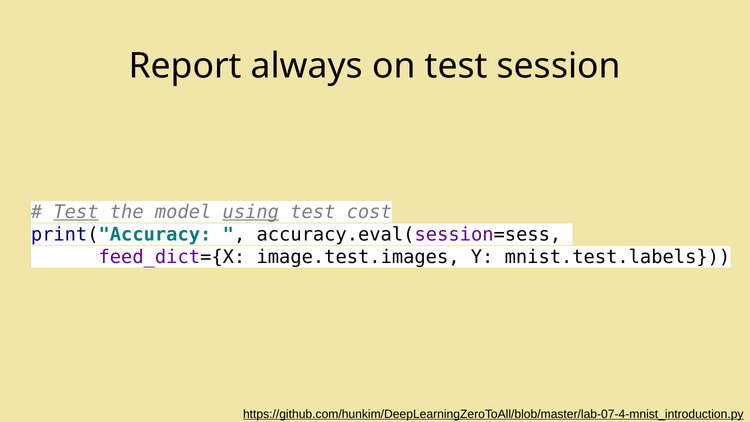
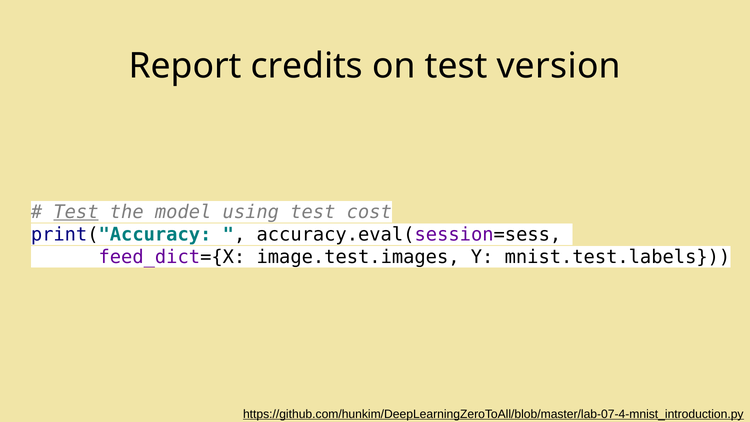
always: always -> credits (307, 66)
session: session -> version (559, 66)
using underline: present -> none (251, 212)
